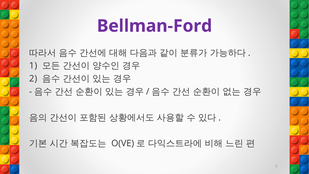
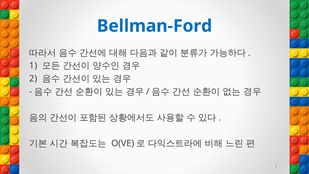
Bellman-Ford colour: purple -> blue (154, 26)
